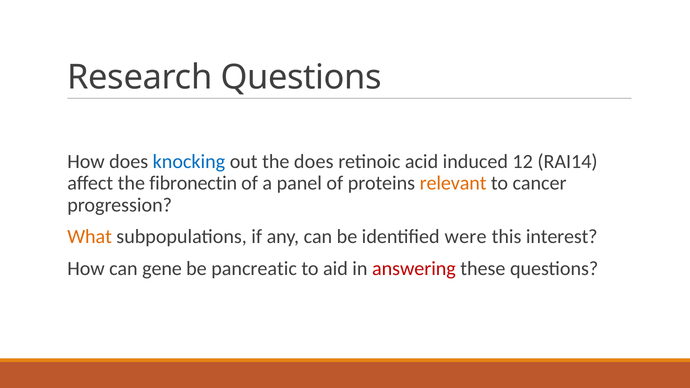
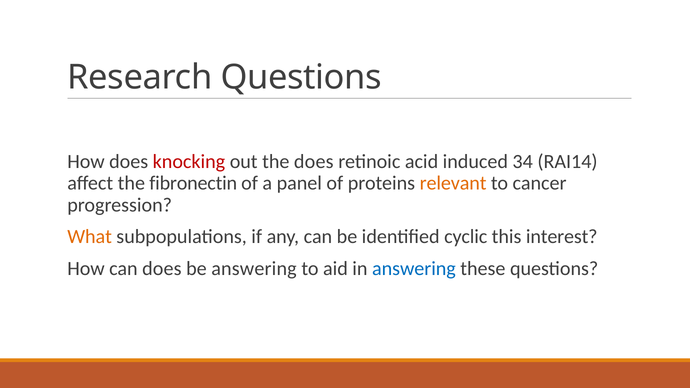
knocking colour: blue -> red (189, 162)
12: 12 -> 34 (523, 162)
were: were -> cyclic (466, 237)
can gene: gene -> does (162, 269)
be pancreatic: pancreatic -> answering (254, 269)
answering colour: red -> blue (414, 269)
